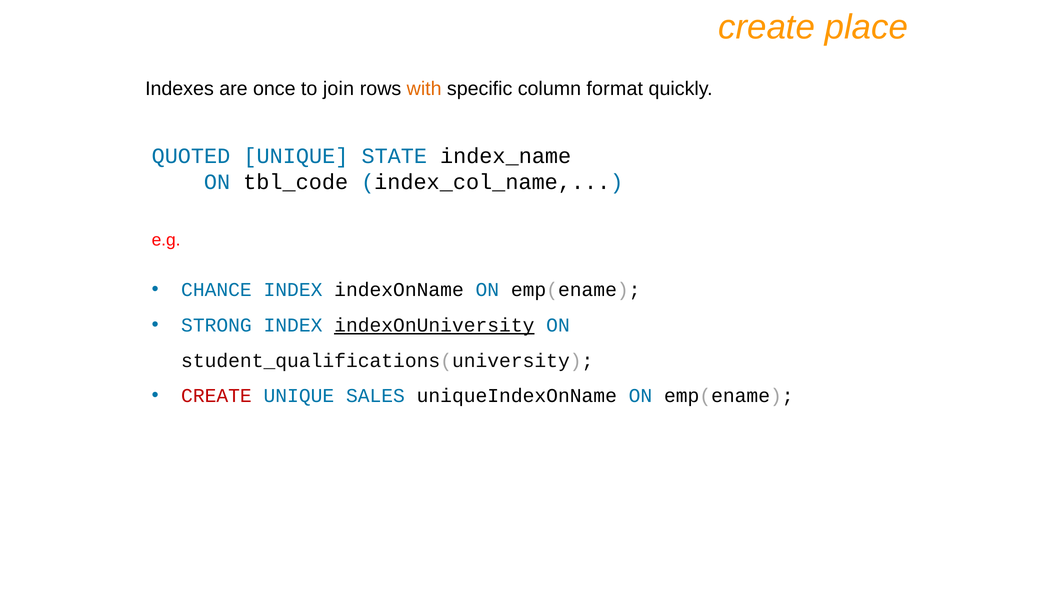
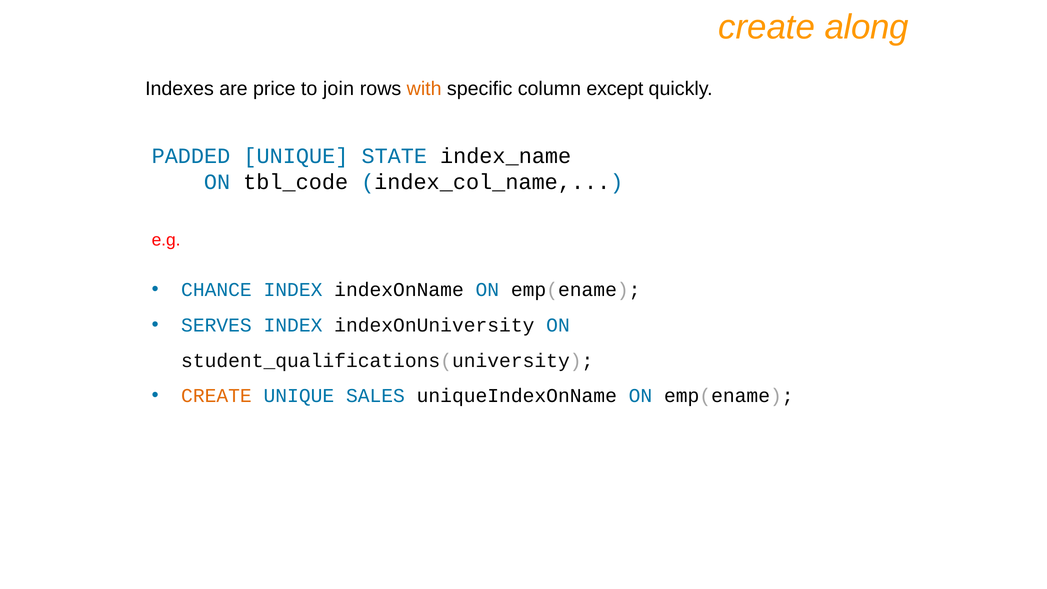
place: place -> along (867, 27)
once: once -> price (274, 89)
format: format -> except (615, 89)
QUOTED: QUOTED -> PADDED (191, 156)
STRONG: STRONG -> SERVES (216, 325)
indexOnUniversity underline: present -> none (434, 325)
CREATE colour: red -> orange (216, 396)
